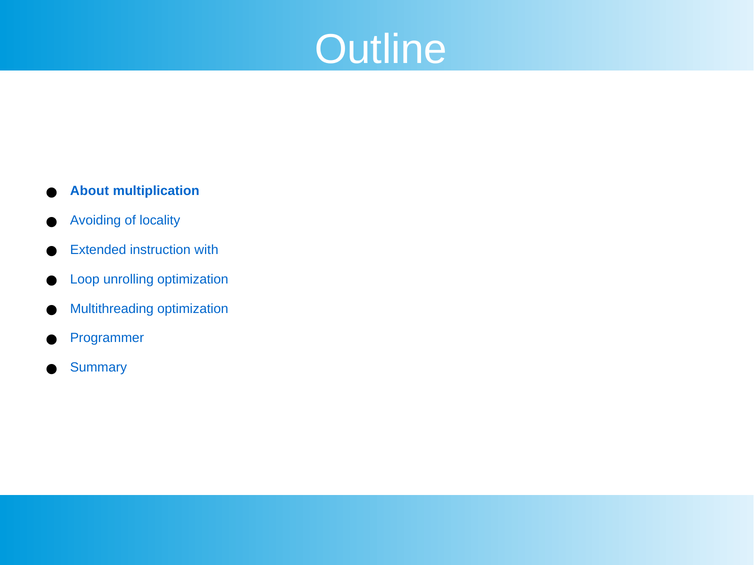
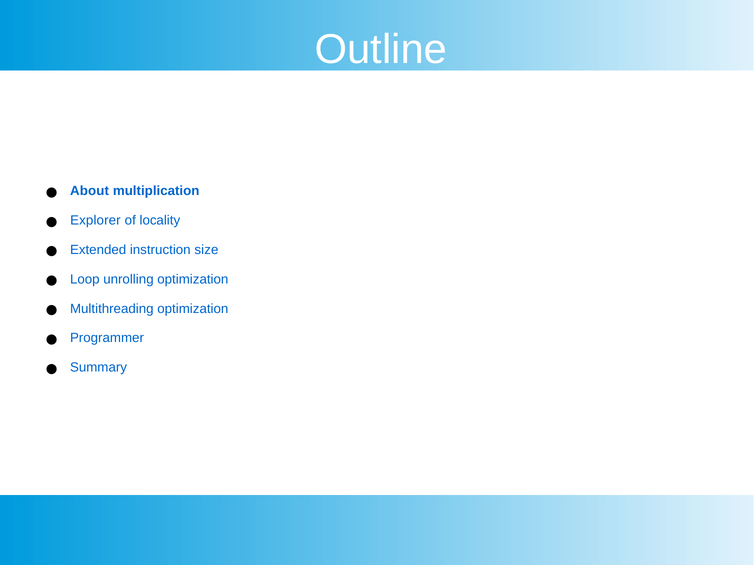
Avoiding: Avoiding -> Explorer (95, 221)
with: with -> size (206, 250)
